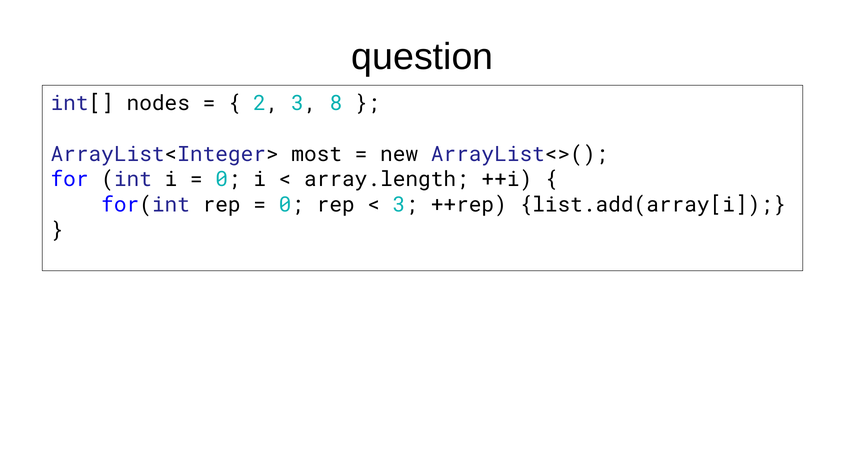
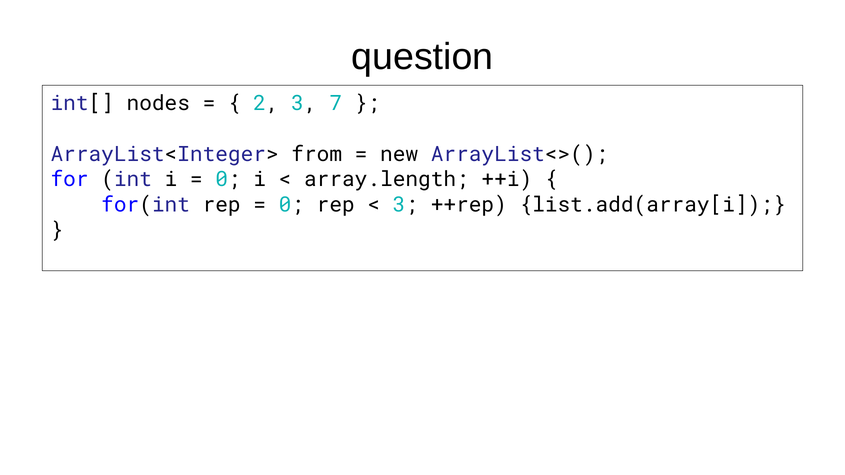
8: 8 -> 7 (336, 103)
most: most -> from (317, 154)
